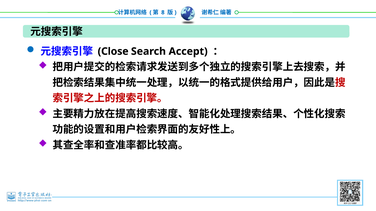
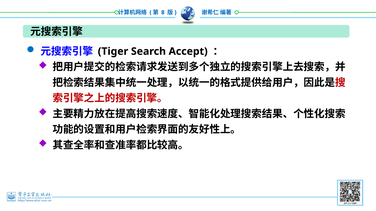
Close: Close -> Tiger (113, 51)
